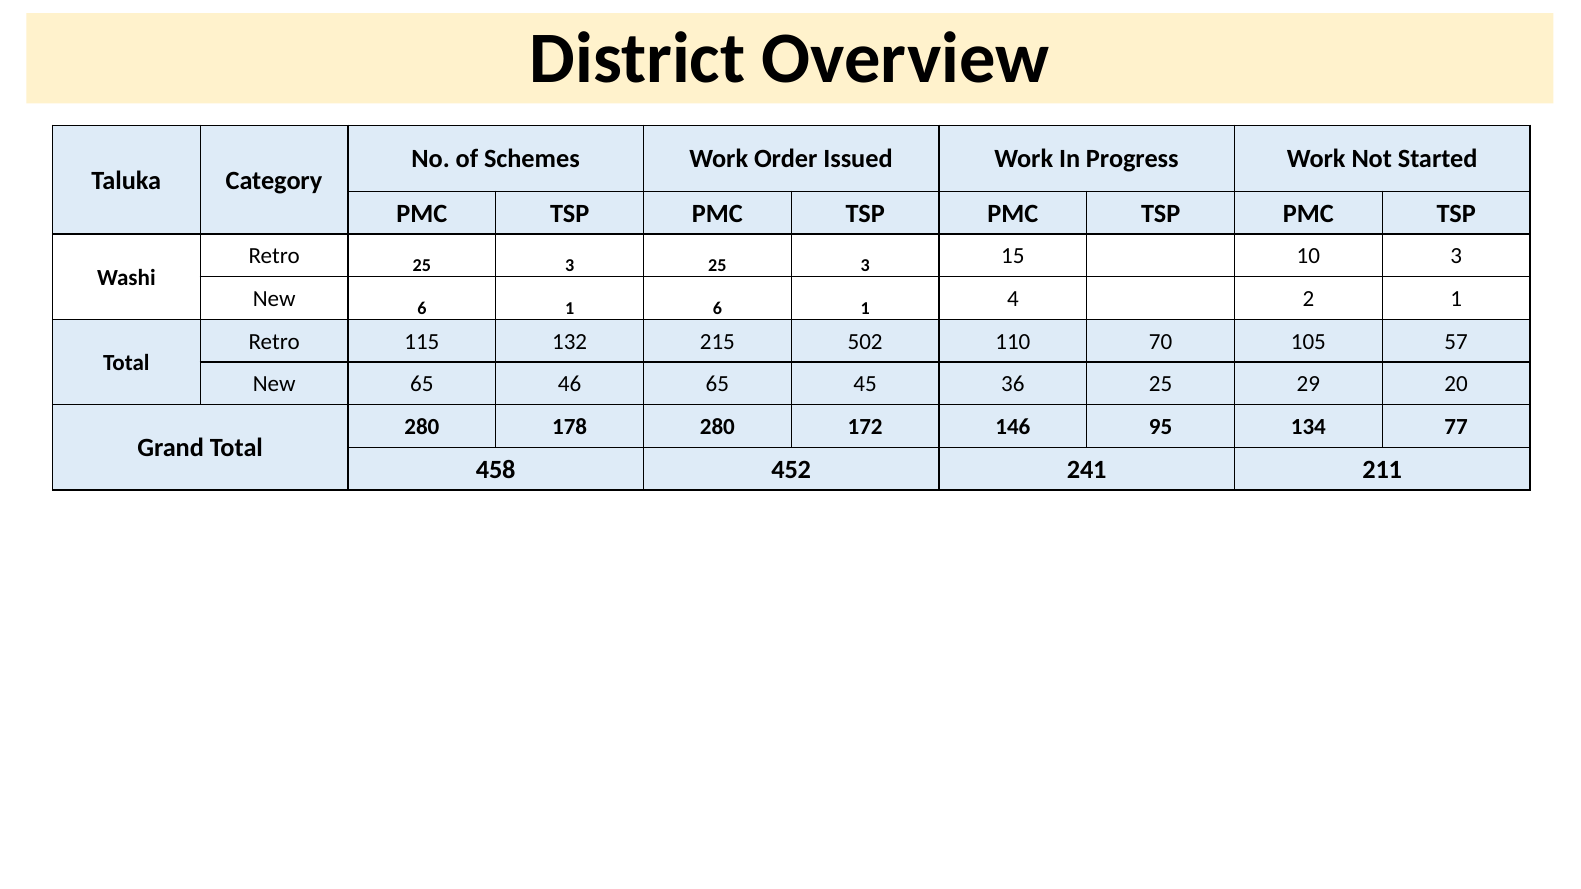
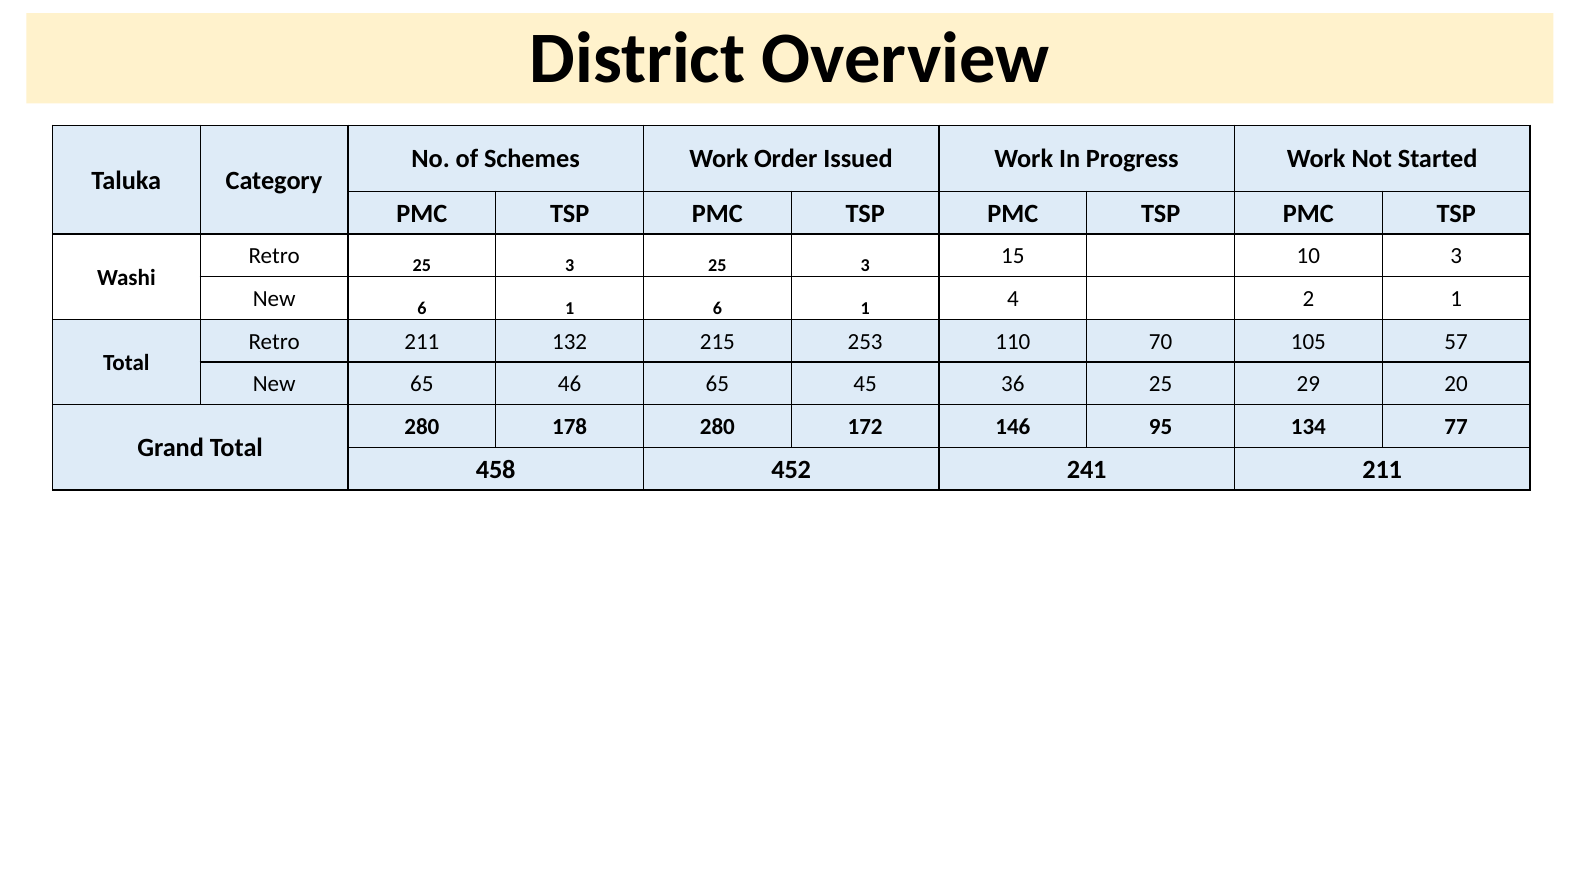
Retro 115: 115 -> 211 (422, 342)
502: 502 -> 253 (865, 342)
